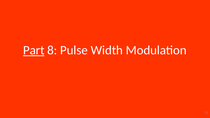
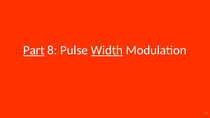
Width underline: none -> present (107, 50)
